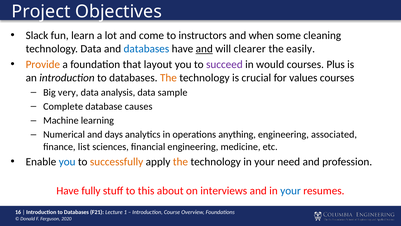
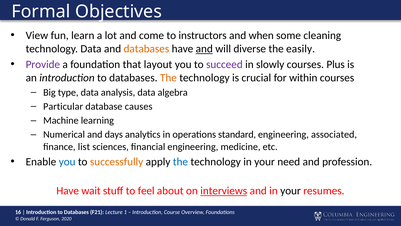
Project: Project -> Formal (41, 12)
Slack: Slack -> View (37, 35)
databases colour: blue -> orange (146, 49)
clearer: clearer -> diverse (250, 49)
Provide colour: orange -> purple (43, 64)
would: would -> slowly (270, 64)
values: values -> within (303, 78)
very: very -> type (68, 92)
sample: sample -> algebra (173, 92)
Complete: Complete -> Particular (63, 106)
anything: anything -> standard (237, 134)
the colour: orange -> blue (180, 161)
fully: fully -> wait (91, 190)
this: this -> feel (146, 190)
interviews underline: none -> present (224, 190)
your colour: blue -> black (291, 190)
